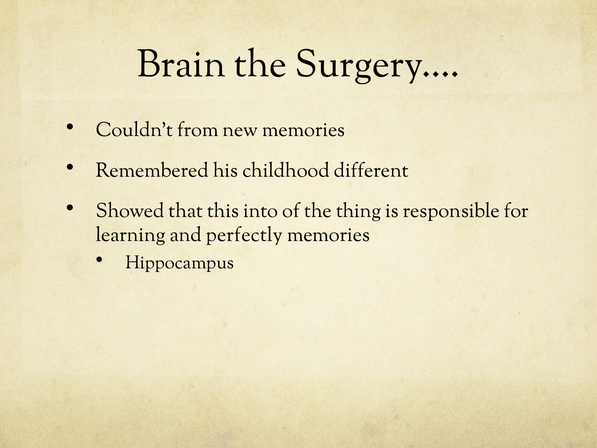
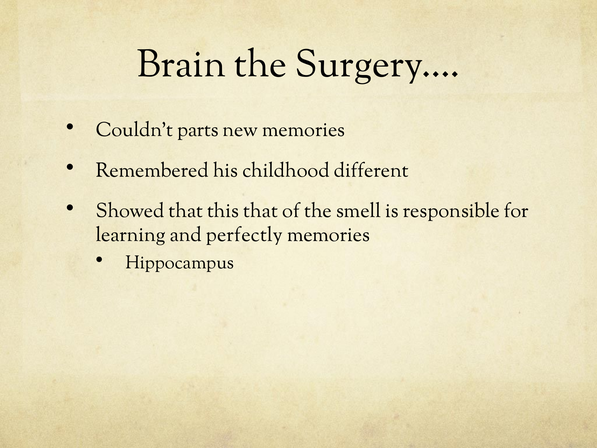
from: from -> parts (198, 130)
this into: into -> that (261, 211)
thing: thing -> smell (358, 211)
